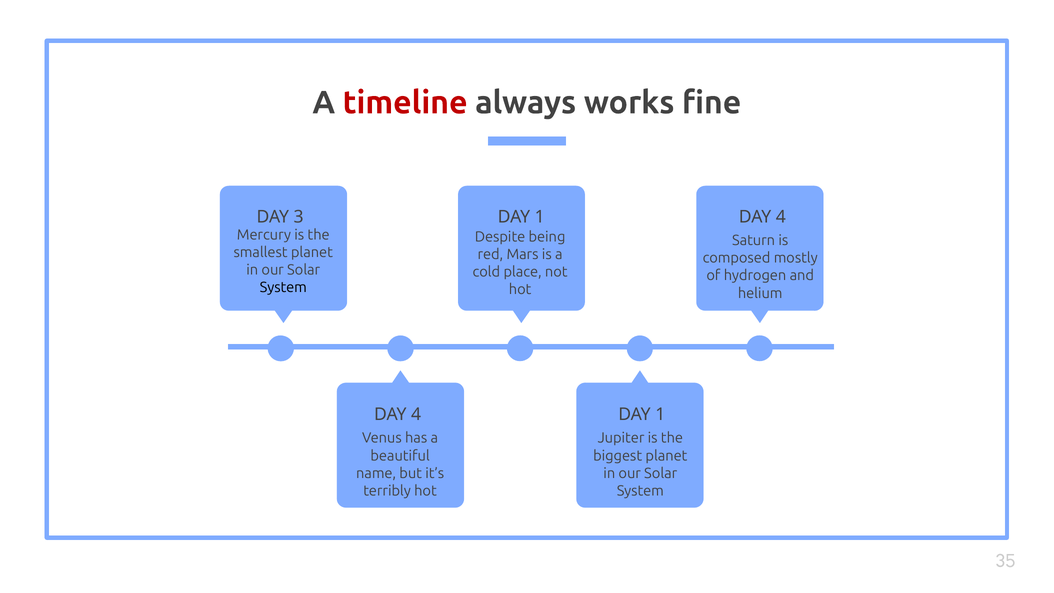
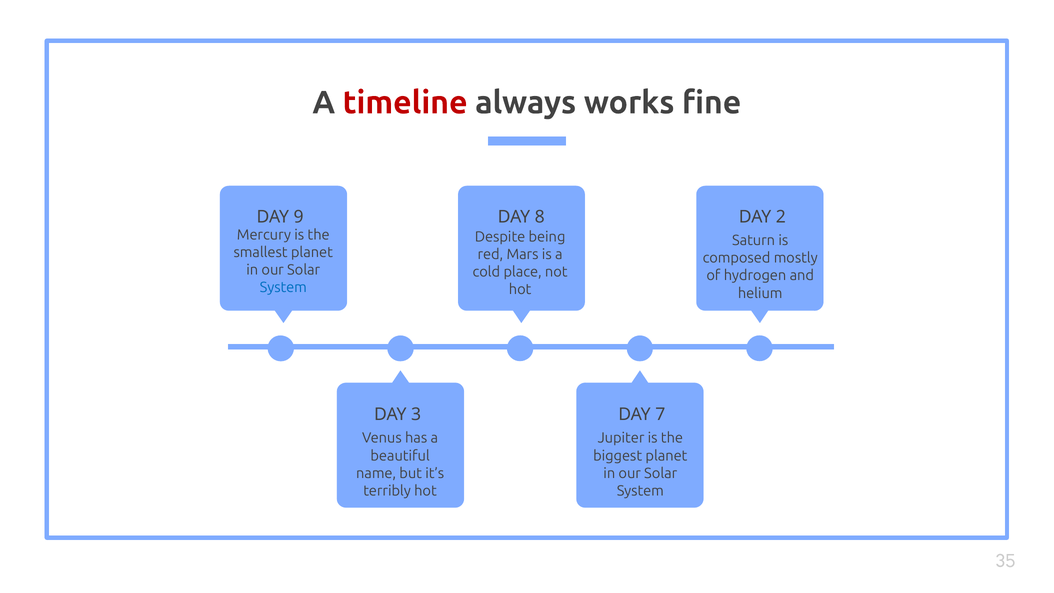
3: 3 -> 9 (299, 217)
1: 1 -> 8 (540, 217)
4: 4 -> 2 (781, 217)
System colour: black -> blue (283, 288)
4: 4 -> 3 (416, 415)
1: 1 -> 7 (660, 415)
